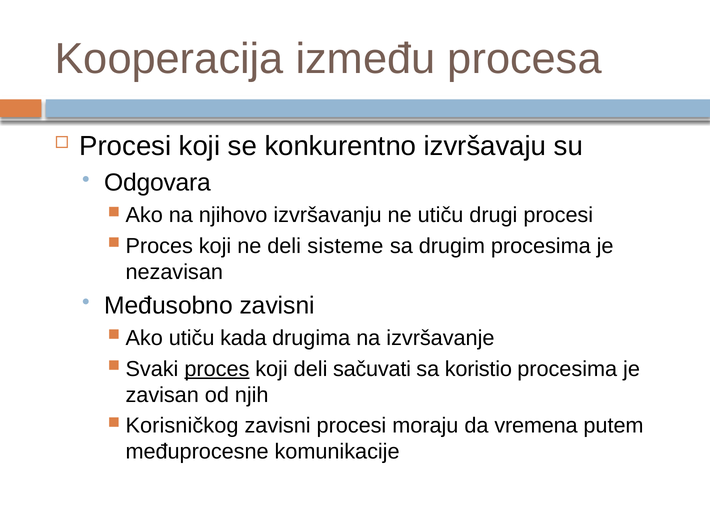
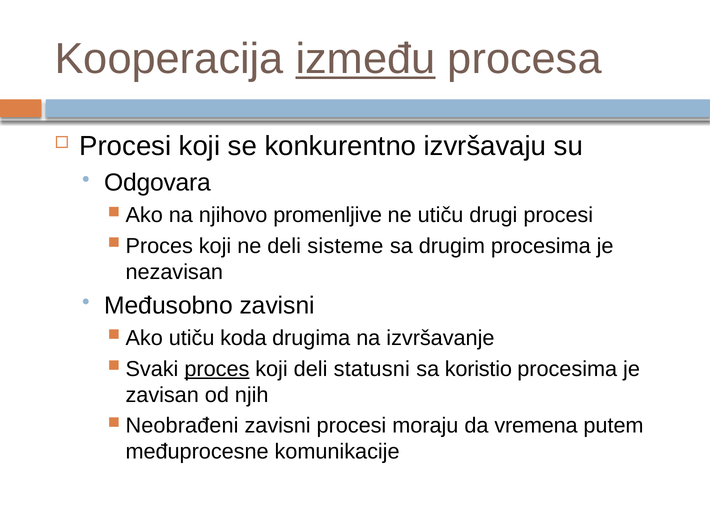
između underline: none -> present (366, 59)
izvršavanju: izvršavanju -> promenljive (328, 215)
kada: kada -> koda (243, 338)
sačuvati: sačuvati -> statusni (372, 369)
Korisničkog: Korisničkog -> Neobrađeni (182, 426)
